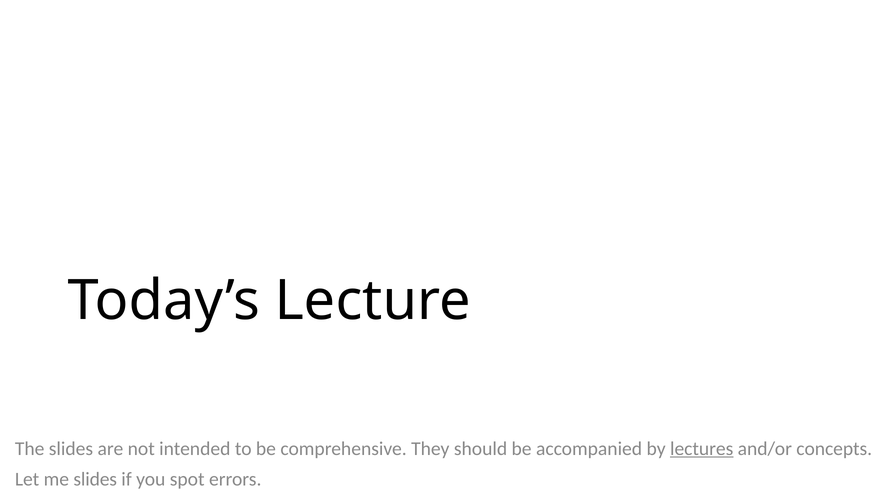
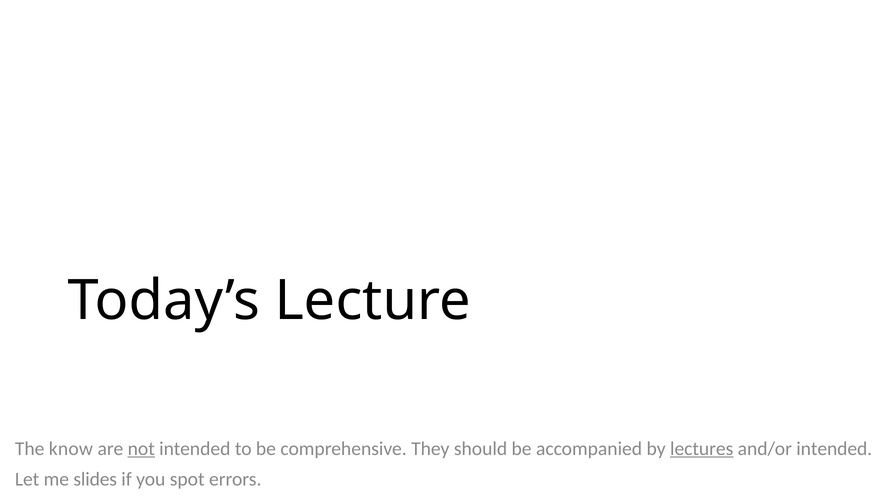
The slides: slides -> know (71, 449)
not underline: none -> present (141, 449)
and/or concepts: concepts -> intended (834, 449)
